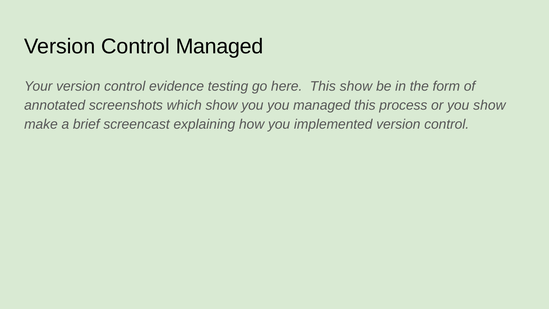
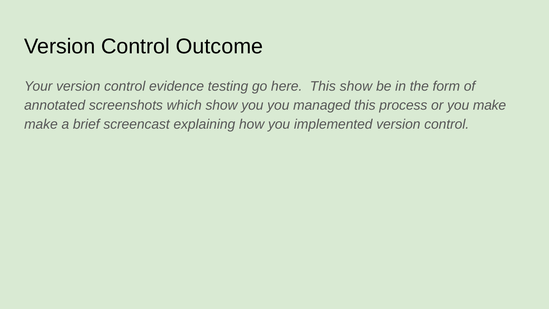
Control Managed: Managed -> Outcome (219, 47)
you show: show -> make (490, 105)
